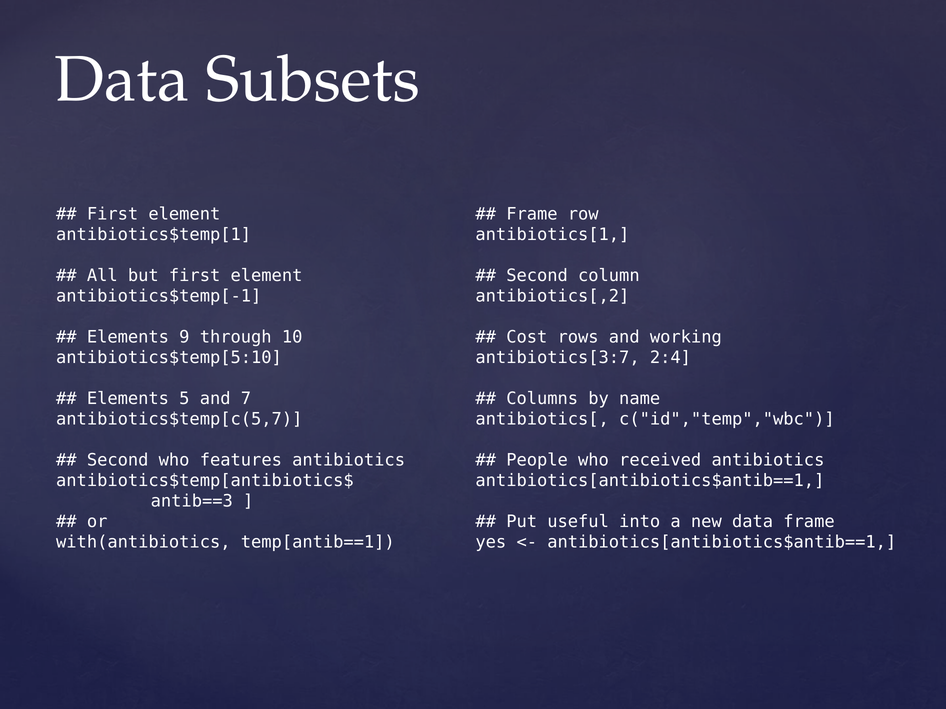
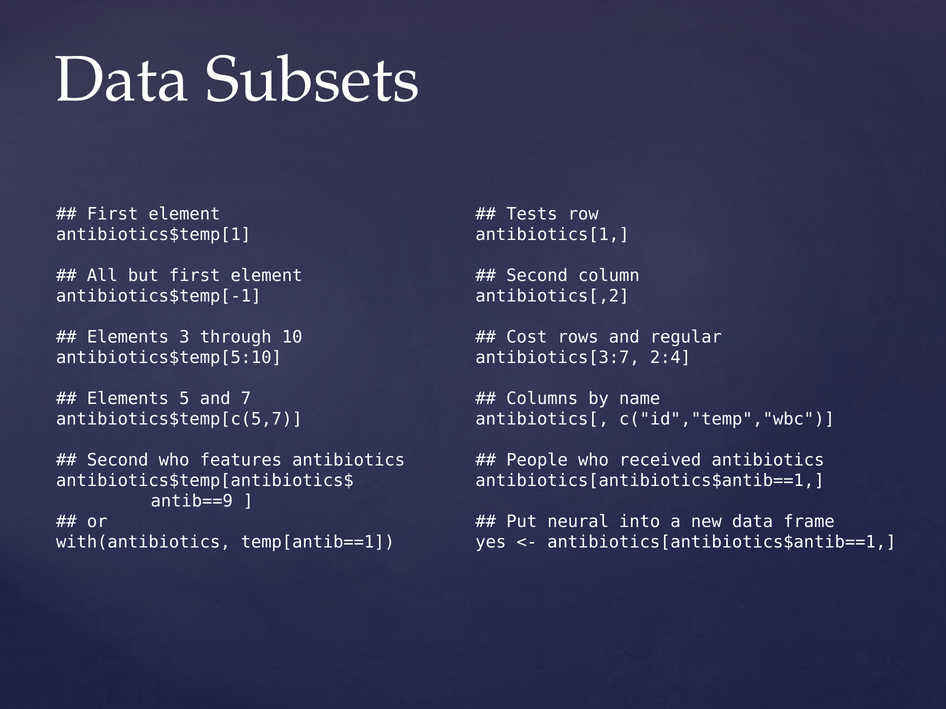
Frame: Frame -> Tests (532, 214)
9: 9 -> 3 (184, 337)
working: working -> regular (686, 337)
antib==3: antib==3 -> antib==9 (192, 501)
useful: useful -> neural (578, 522)
